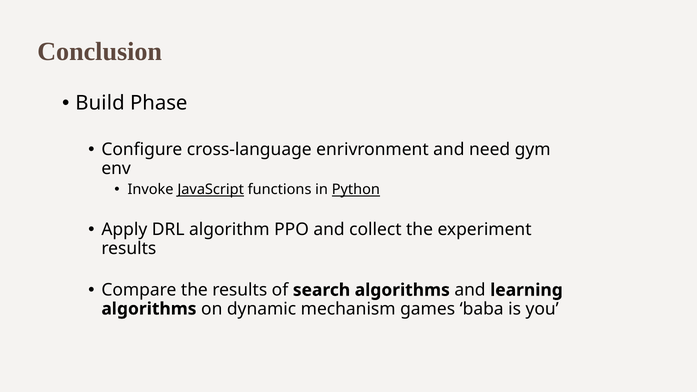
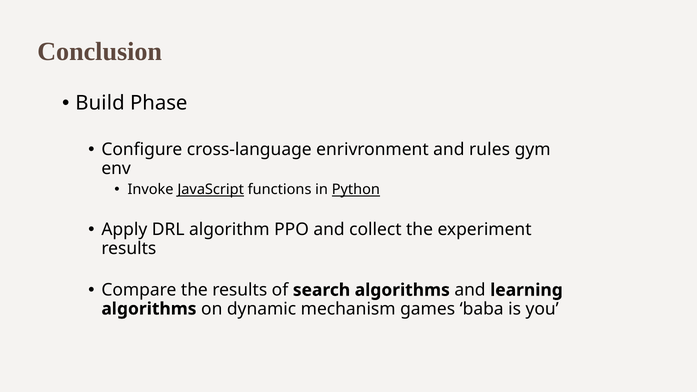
need: need -> rules (490, 150)
